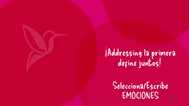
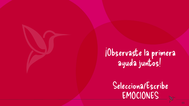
¡Addressing: ¡Addressing -> ¡Observaste (124, 53)
define: define -> ayuda (127, 63)
